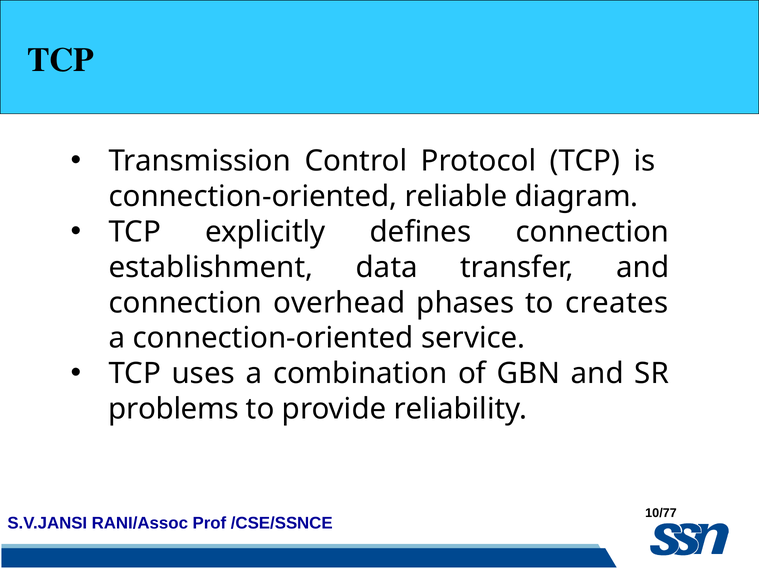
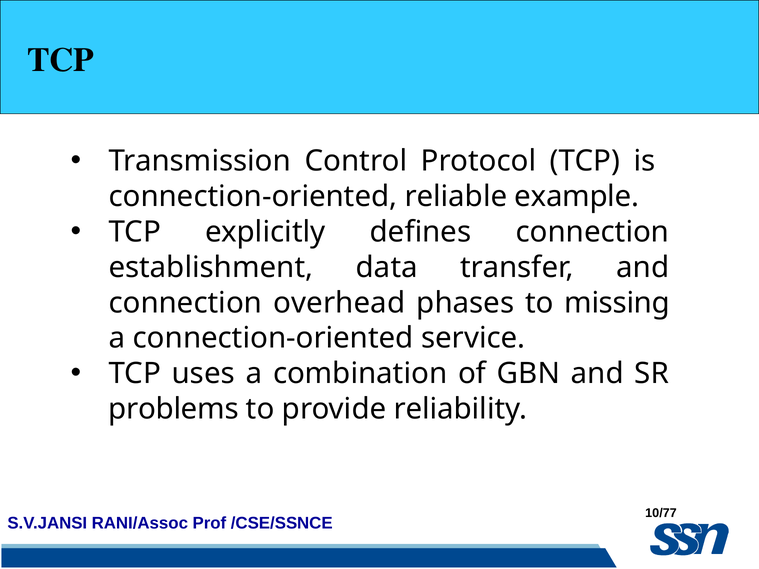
diagram: diagram -> example (577, 197)
creates: creates -> missing (617, 303)
